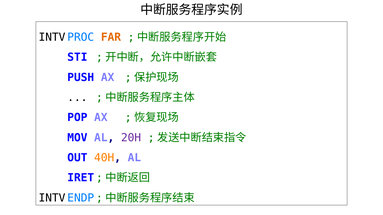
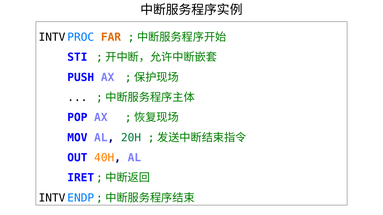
20H colour: purple -> green (131, 138)
